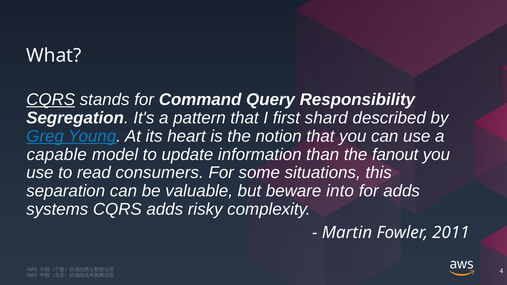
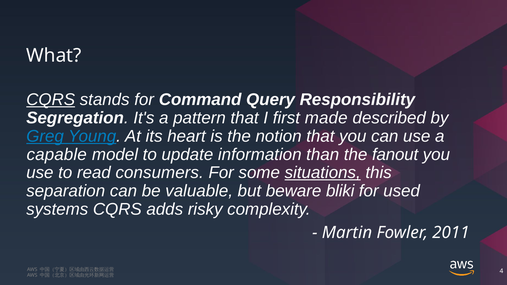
shard: shard -> made (326, 118)
situations underline: none -> present (323, 173)
into: into -> bliki (340, 191)
for adds: adds -> used (402, 191)
